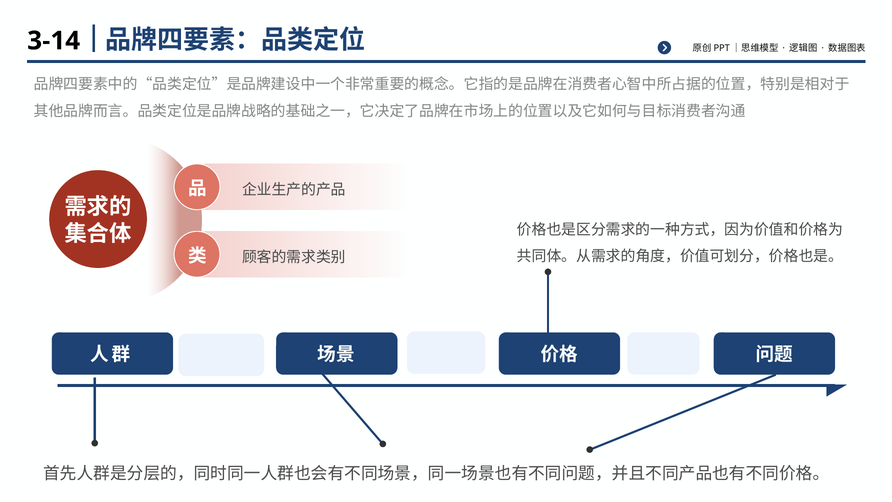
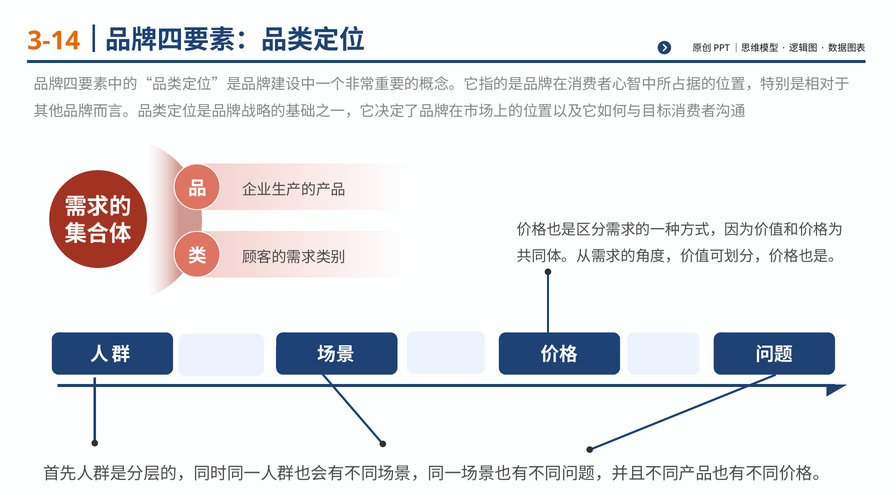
3-14 colour: black -> orange (54, 41)
